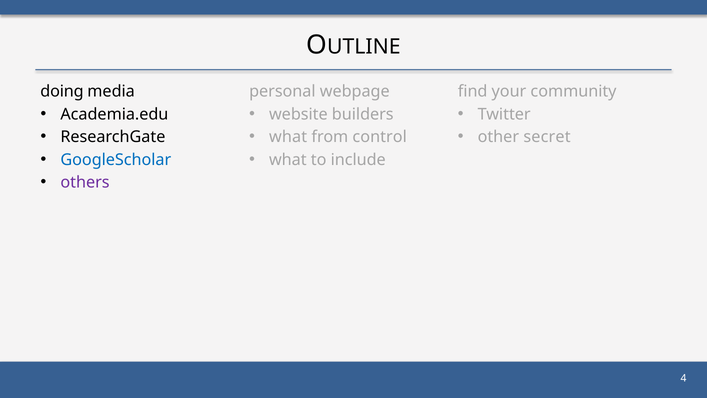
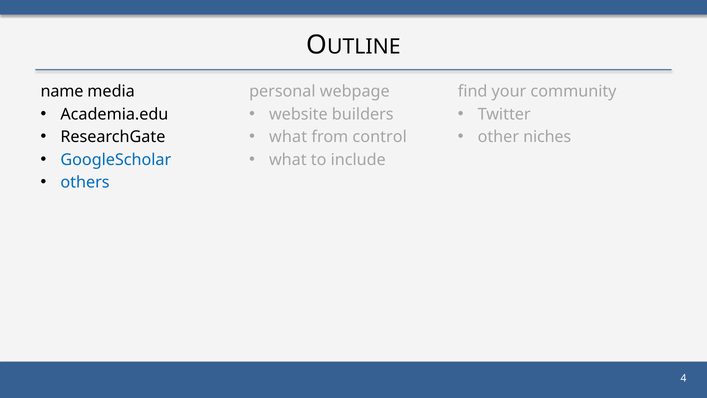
doing: doing -> name (62, 92)
secret: secret -> niches (547, 137)
others colour: purple -> blue (85, 182)
